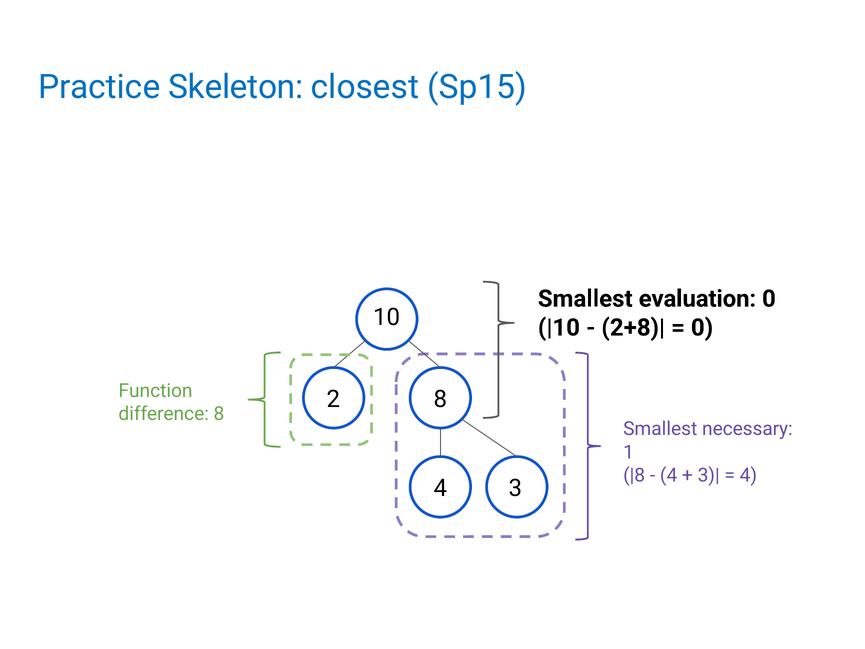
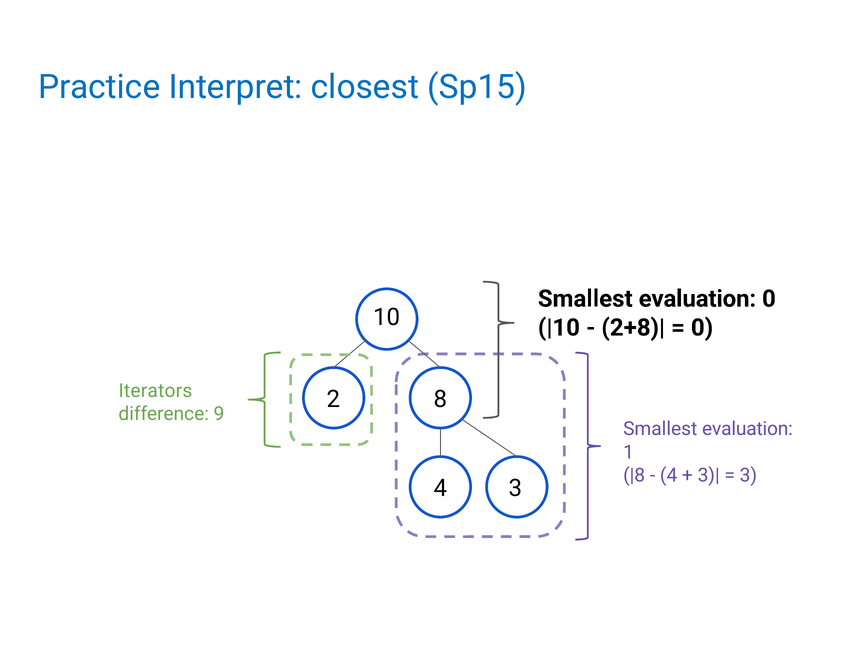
Skeleton: Skeleton -> Interpret (236, 87)
Function: Function -> Iterators (155, 391)
difference 8: 8 -> 9 (219, 414)
necessary: necessary -> evaluation (747, 429)
4: 4 -> 3 (748, 475)
